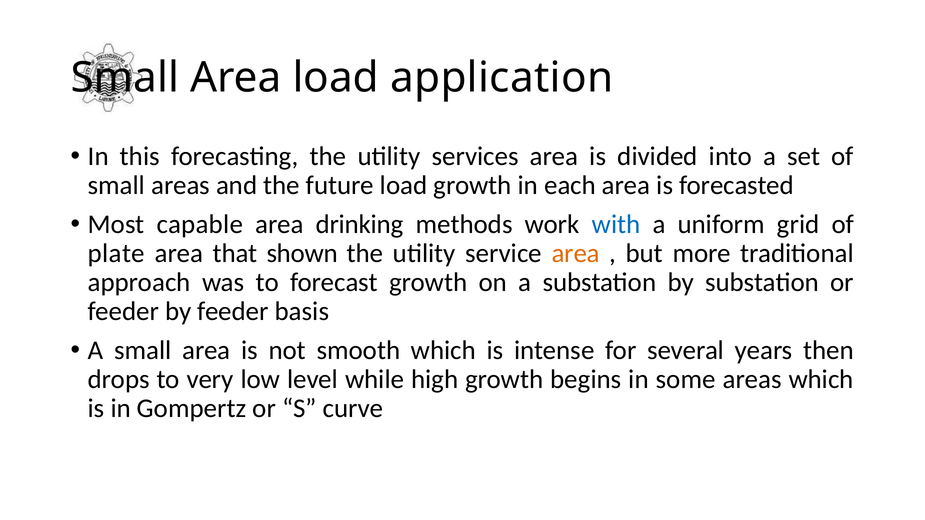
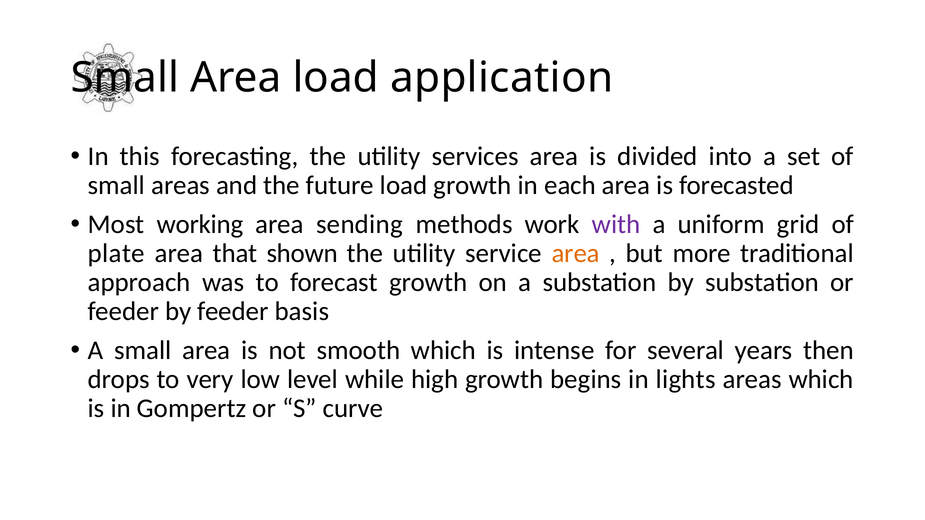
capable: capable -> working (200, 224)
drinking: drinking -> sending (359, 224)
with colour: blue -> purple (616, 224)
some: some -> lights (686, 380)
